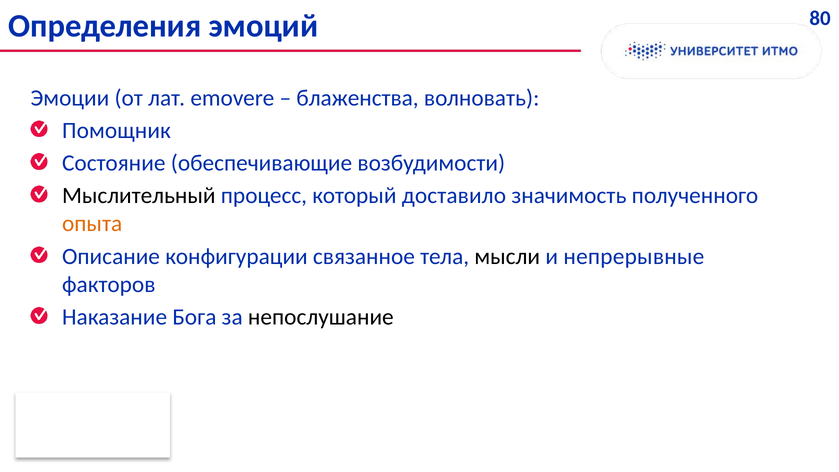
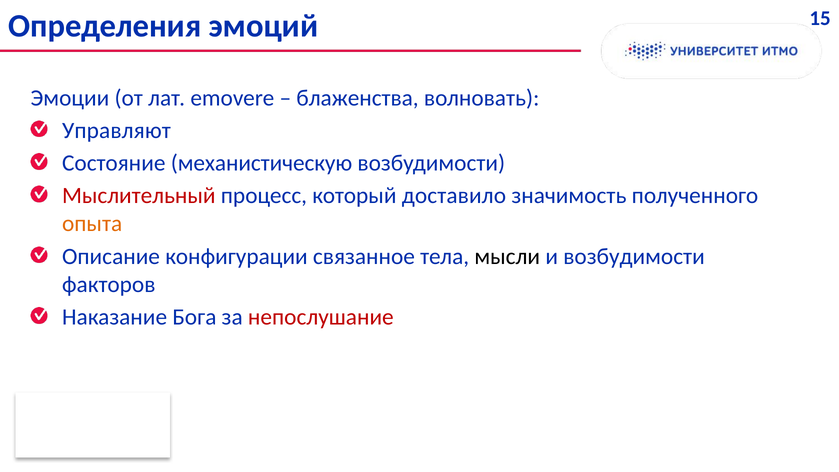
80: 80 -> 15 (820, 18)
Помощник: Помощник -> Управляют (116, 131)
обеспечивающие: обеспечивающие -> механистическую (262, 163)
Мыслительный colour: black -> red (139, 196)
и непрерывные: непрерывные -> возбудимости (634, 256)
непослушание colour: black -> red (321, 317)
